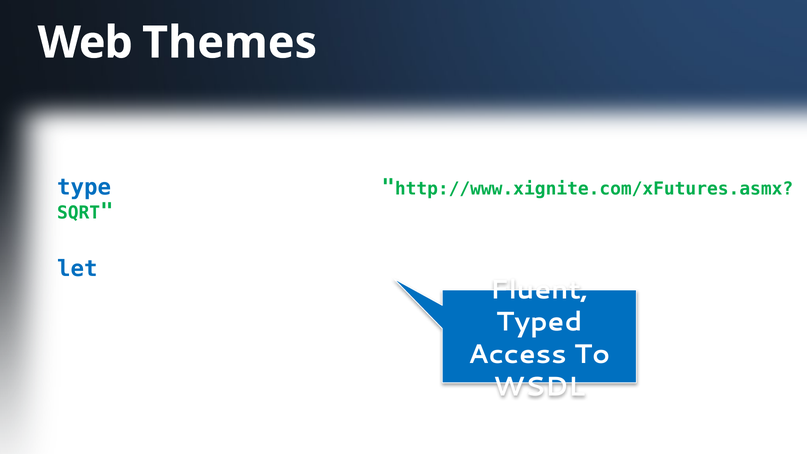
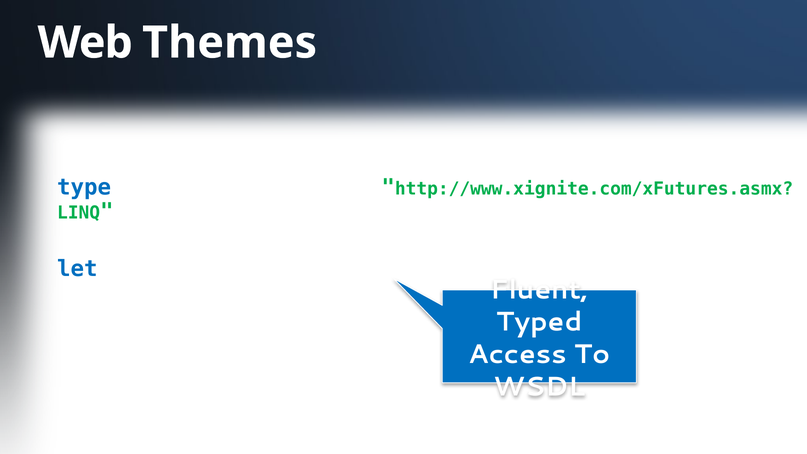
SQRT: SQRT -> LINQ (79, 213)
